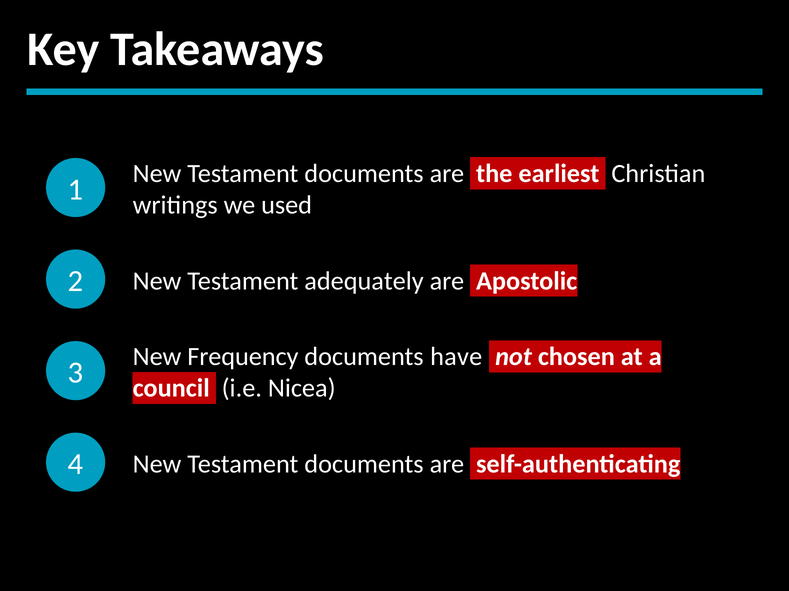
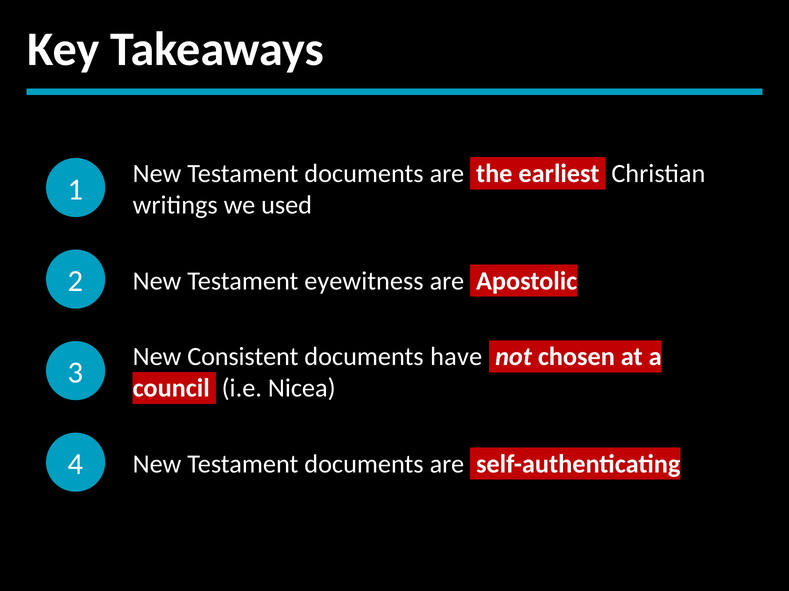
adequately: adequately -> eyewitness (364, 281)
Frequency: Frequency -> Consistent (243, 357)
